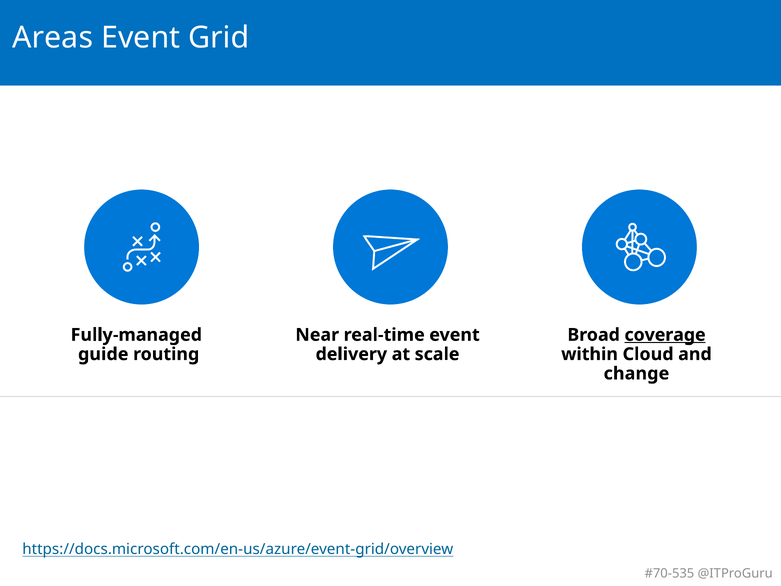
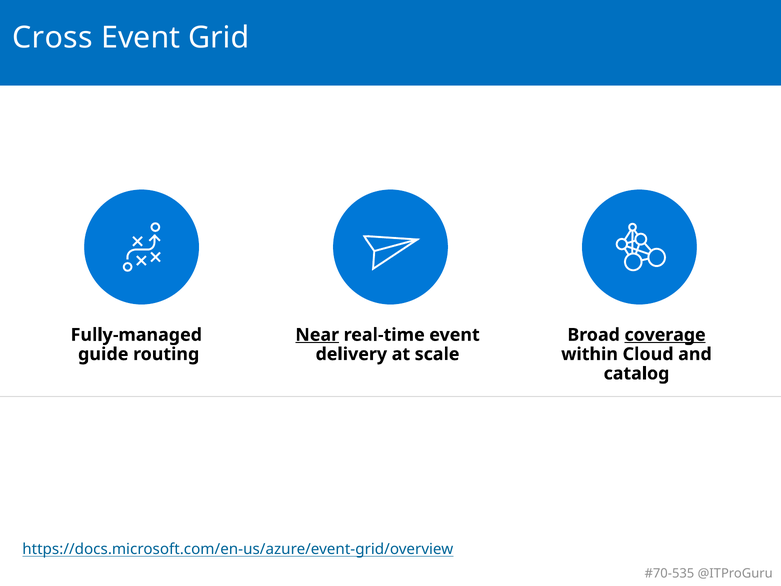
Areas: Areas -> Cross (53, 38)
Near underline: none -> present (317, 335)
change: change -> catalog (637, 373)
